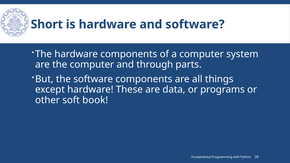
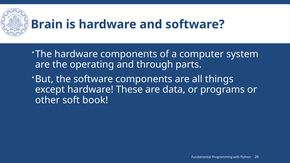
Short: Short -> Brain (47, 24)
the computer: computer -> operating (92, 65)
